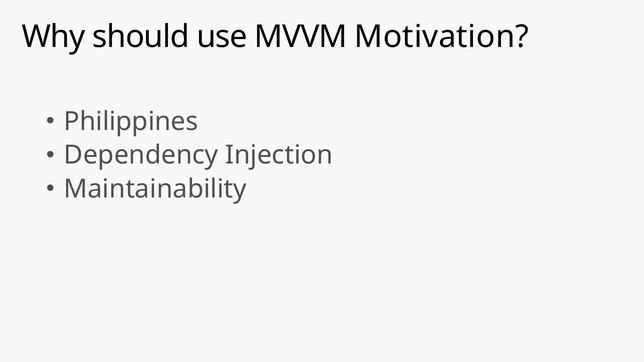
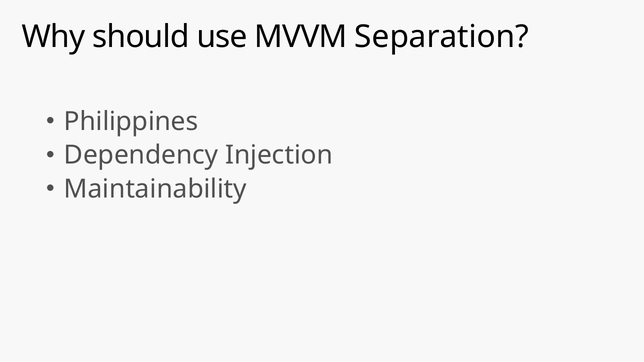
Motivation: Motivation -> Separation (442, 37)
